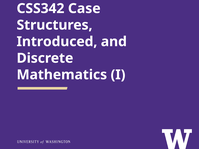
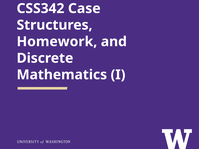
Introduced: Introduced -> Homework (57, 42)
